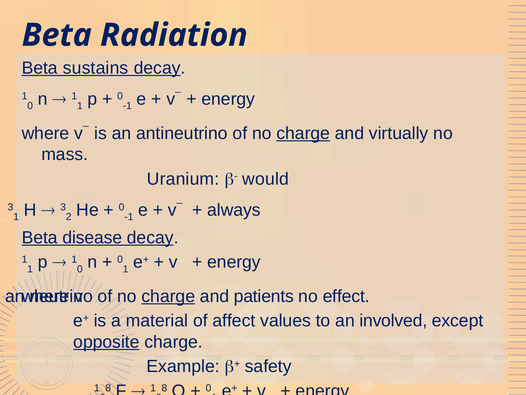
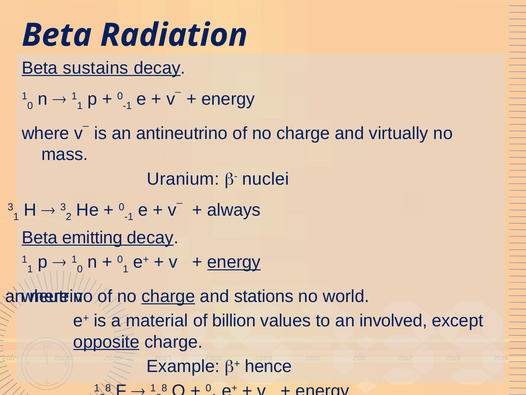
charge underline: present -> none (303, 133)
would: would -> nuclei (266, 179)
disease: disease -> emitting (92, 237)
energy underline: none -> present (234, 262)
patients: patients -> stations (264, 296)
effect: effect -> world (346, 296)
affect: affect -> billion (234, 320)
safety: safety -> hence (268, 366)
